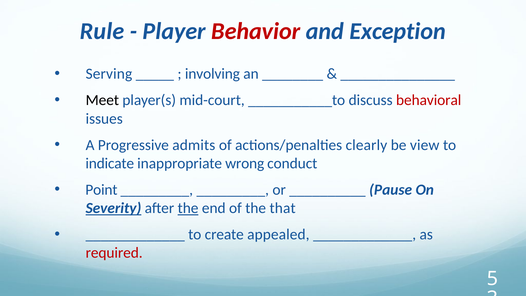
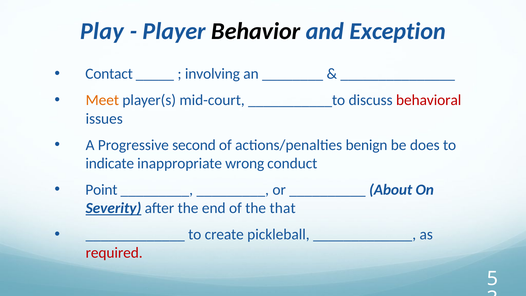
Rule: Rule -> Play (102, 31)
Behavior colour: red -> black (256, 31)
Serving: Serving -> Contact (109, 74)
Meet colour: black -> orange (102, 100)
admits: admits -> second (194, 145)
clearly: clearly -> benign (367, 145)
view: view -> does (425, 145)
Pause: Pause -> About (391, 190)
the underline: present -> none (188, 208)
appealed: appealed -> pickleball (278, 234)
